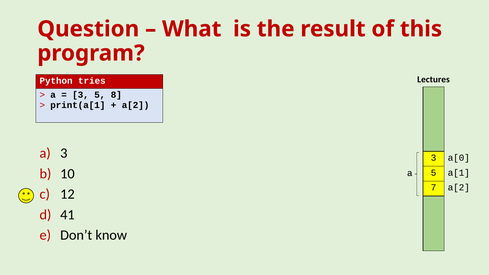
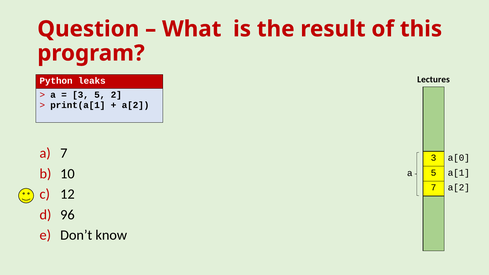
tries: tries -> leaks (92, 81)
8: 8 -> 2 (116, 95)
3: 3 -> 7 (64, 153)
41: 41 -> 96 (67, 215)
